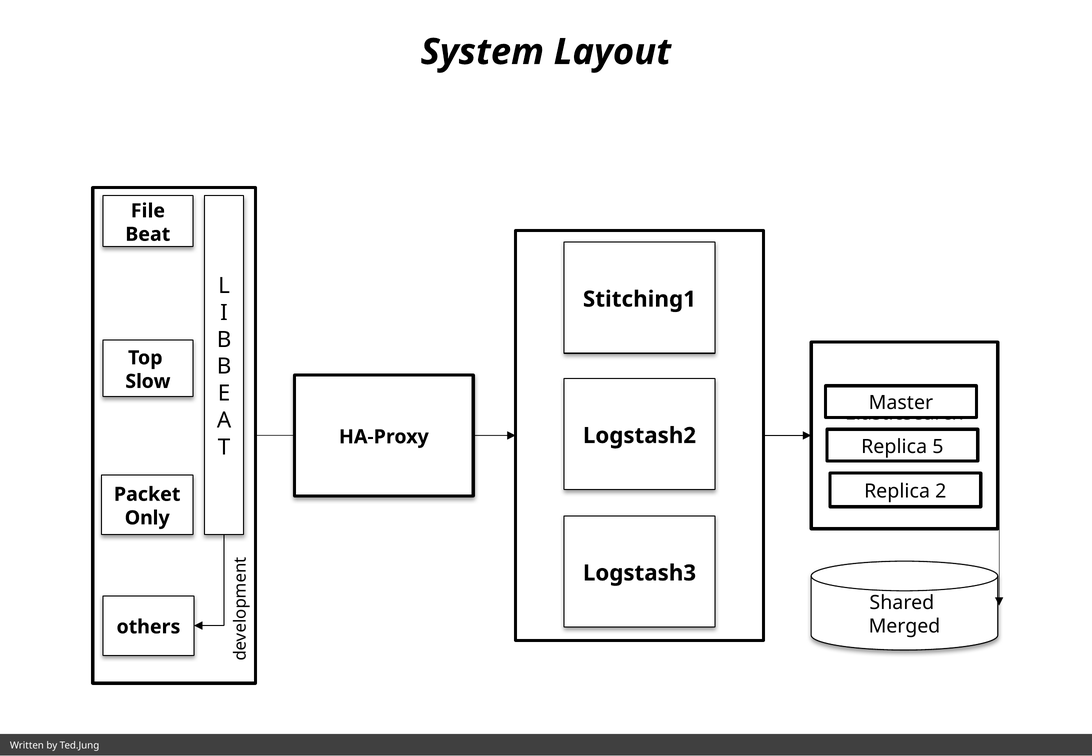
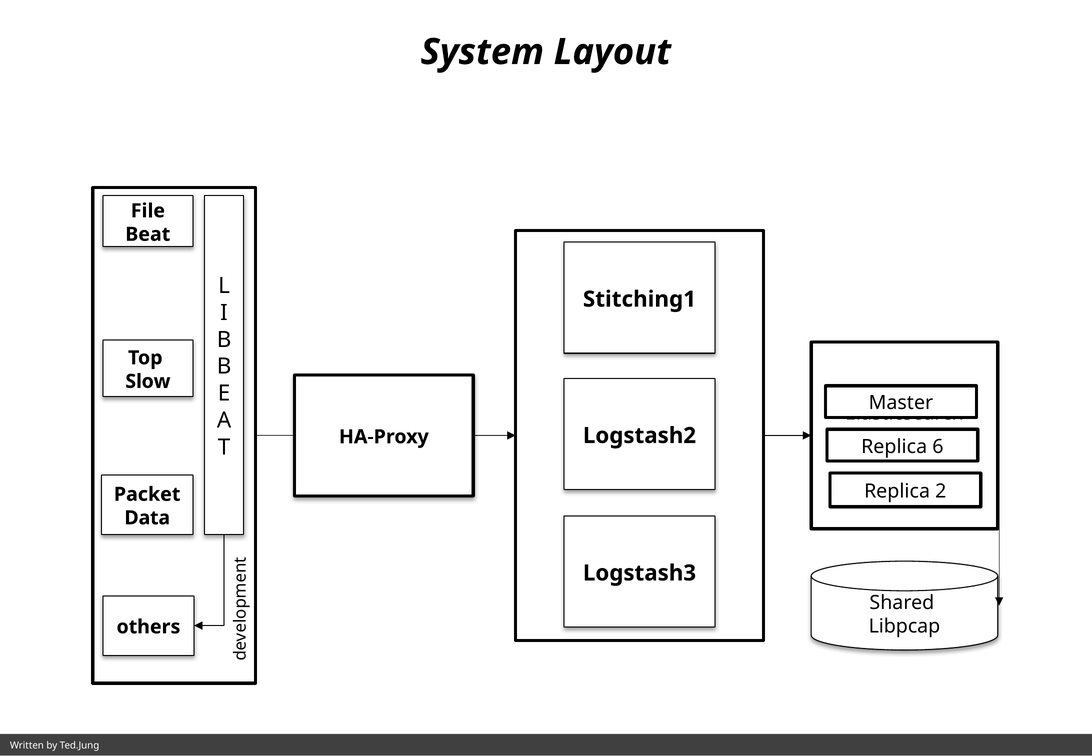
5: 5 -> 6 (938, 447)
Only: Only -> Data (147, 518)
Merged: Merged -> Libpcap (904, 626)
